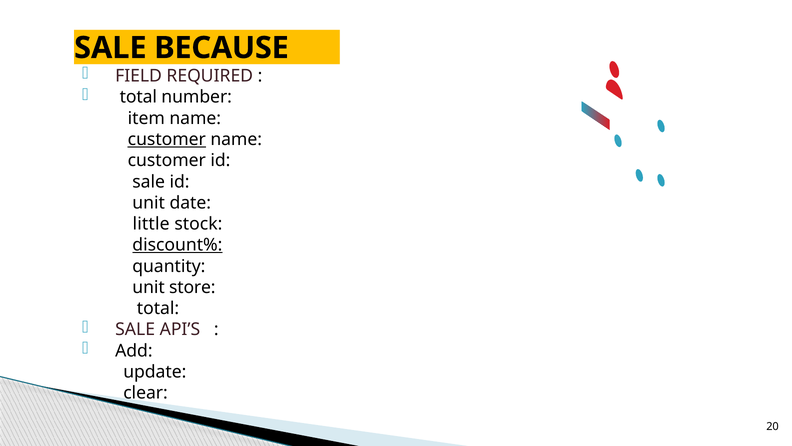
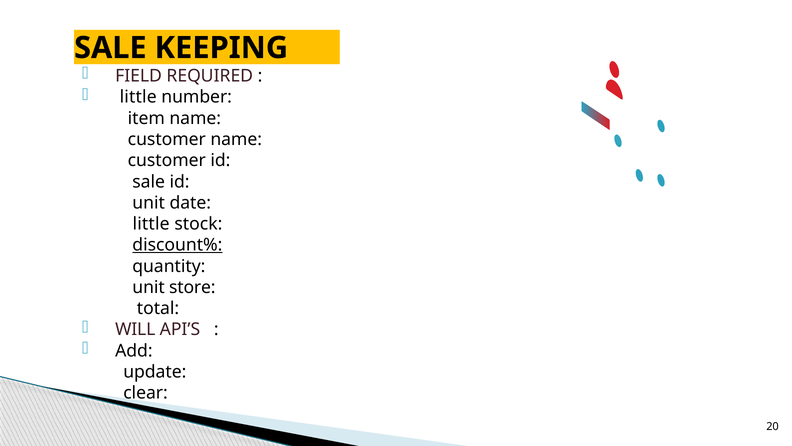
BECAUSE: BECAUSE -> KEEPING (221, 48)
total: total -> little (138, 97)
customer underline: present -> none (167, 139)
SALE: SALE -> WILL (135, 329)
